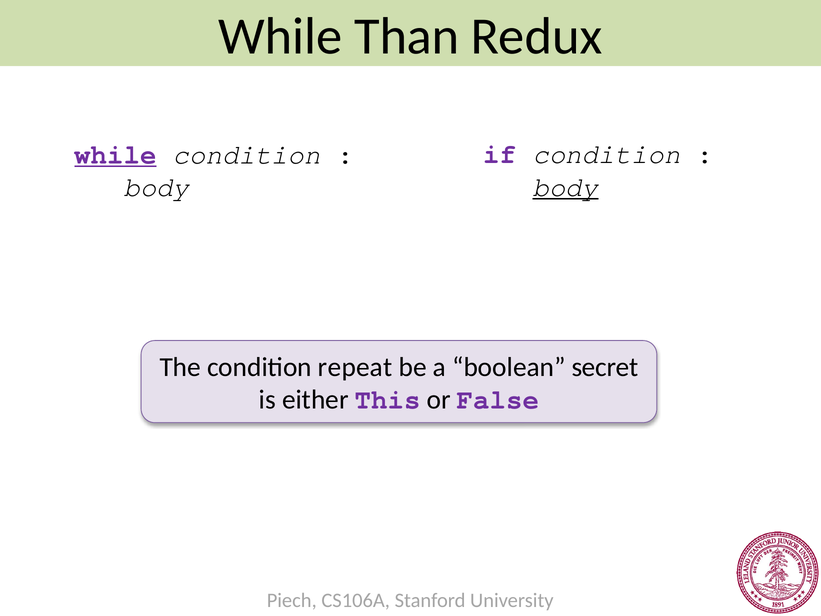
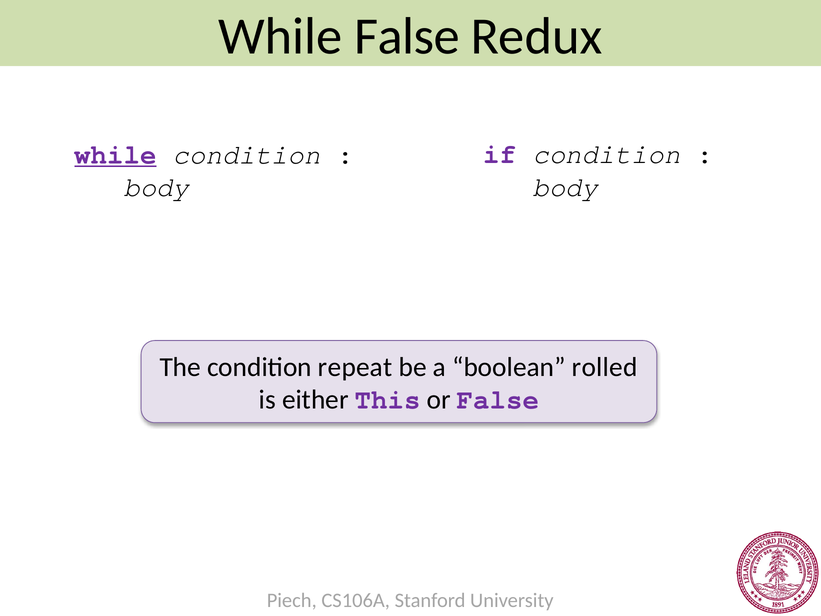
While Than: Than -> False (407, 37)
body underline: present -> none (565, 187)
secret: secret -> rolled (605, 367)
